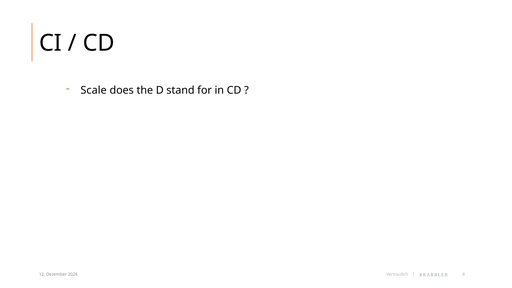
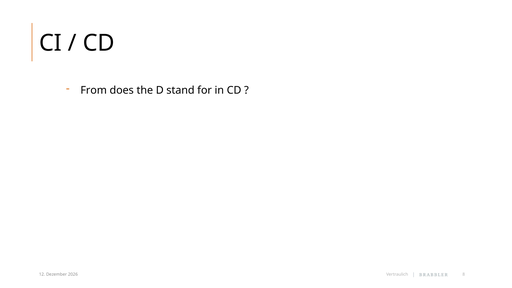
Scale: Scale -> From (94, 90)
